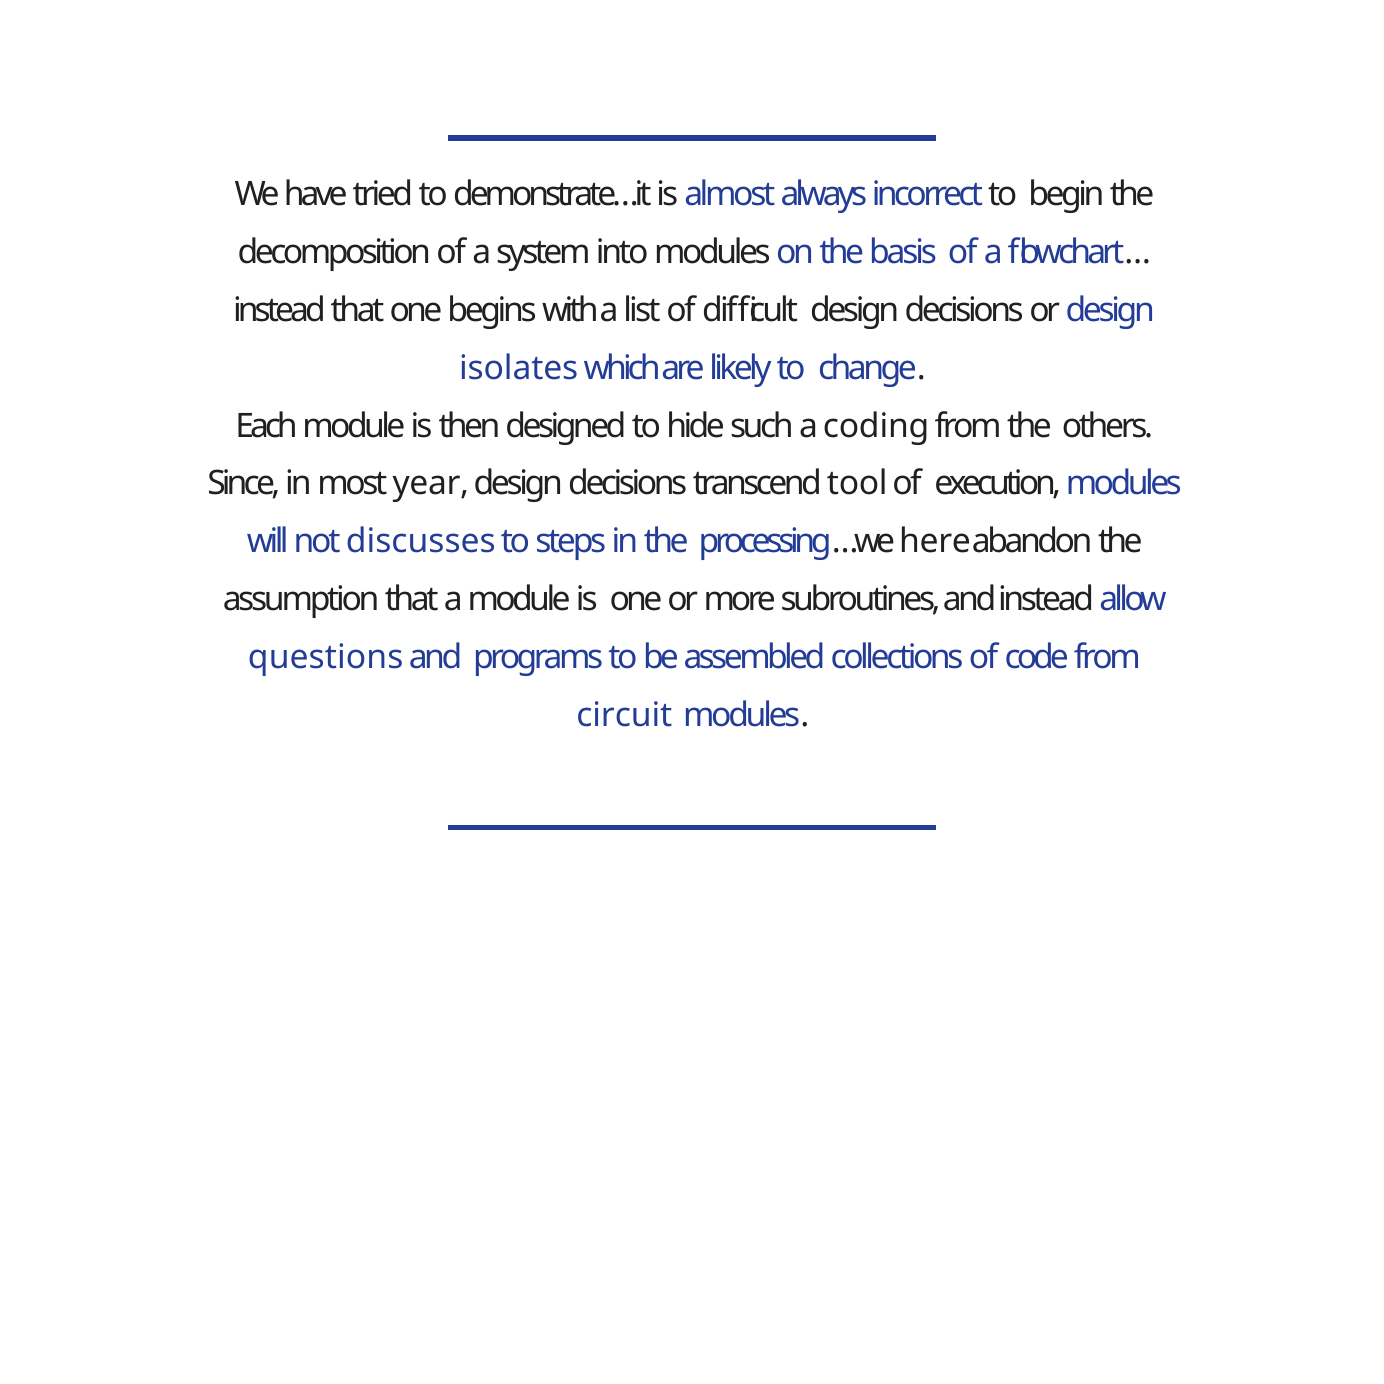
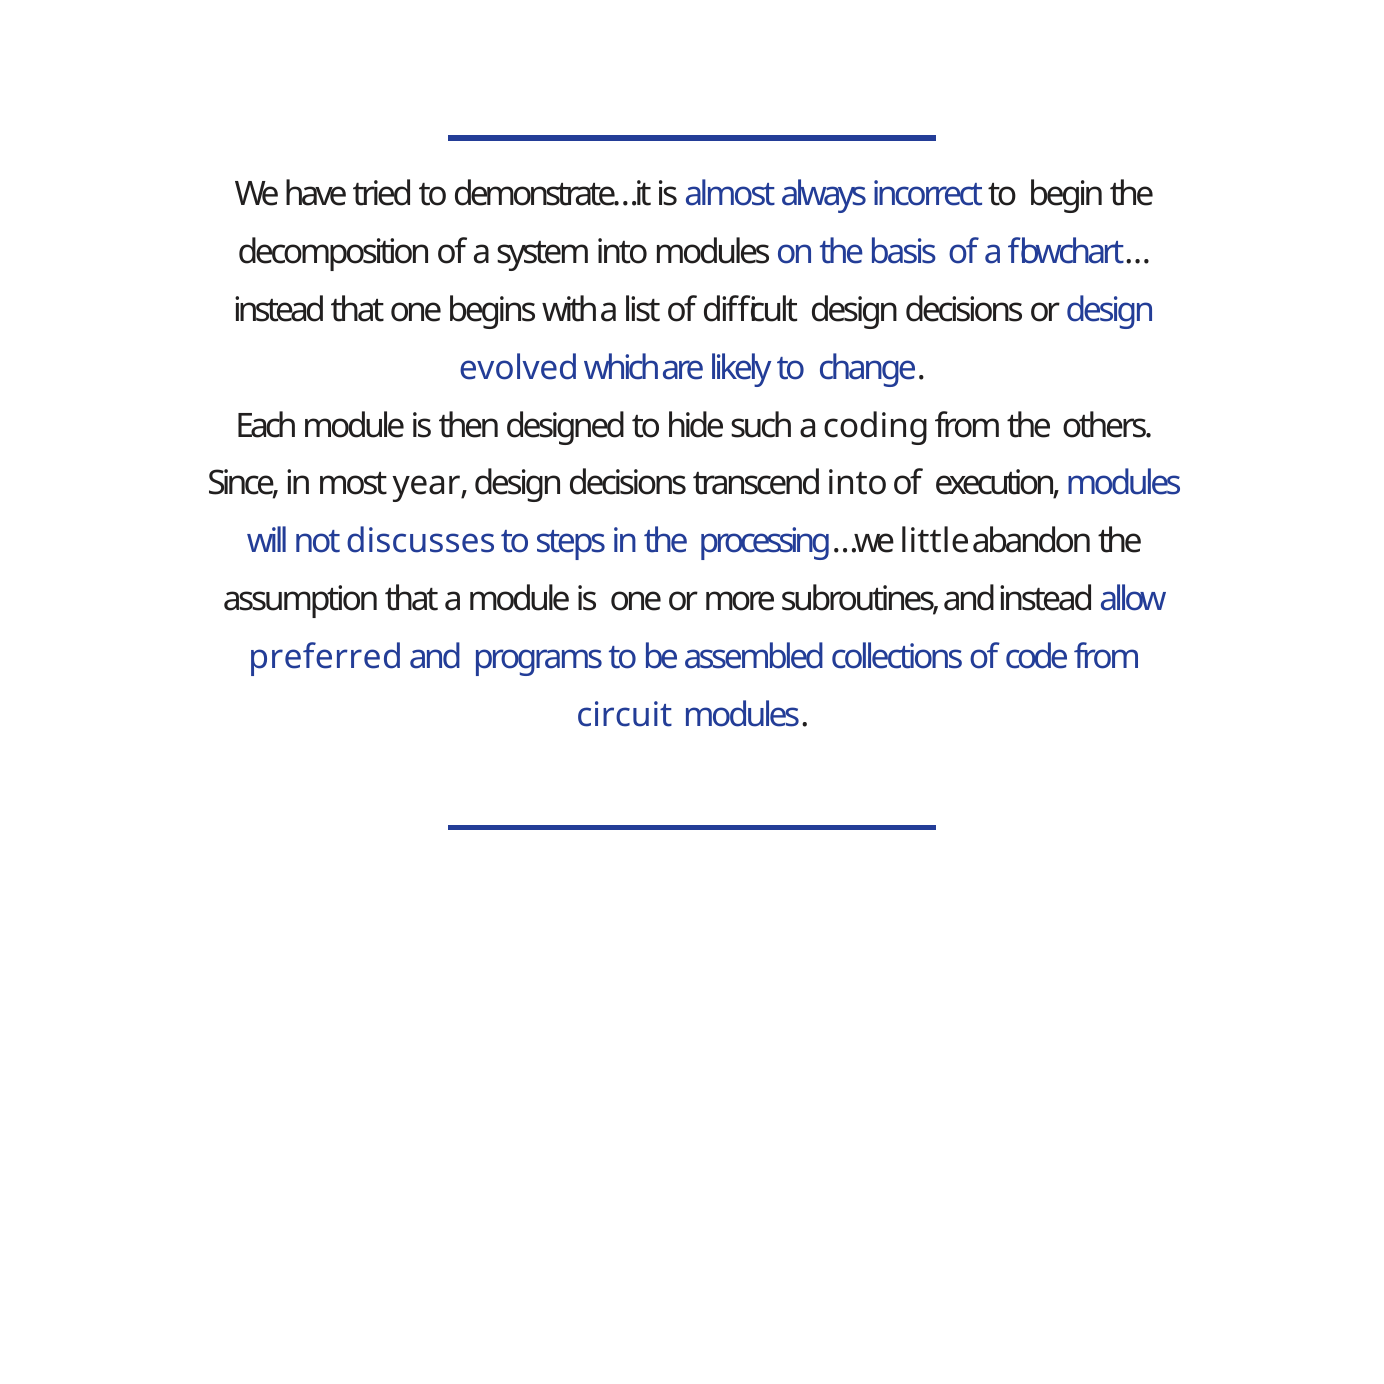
isolates: isolates -> evolved (519, 368)
transcend tool: tool -> into (857, 484)
here: here -> little (935, 542)
questions: questions -> preferred (326, 657)
